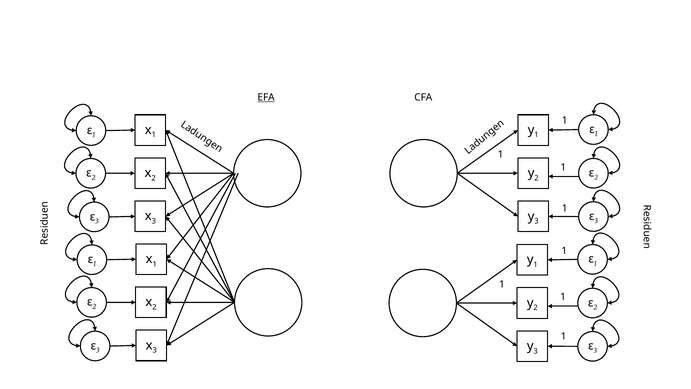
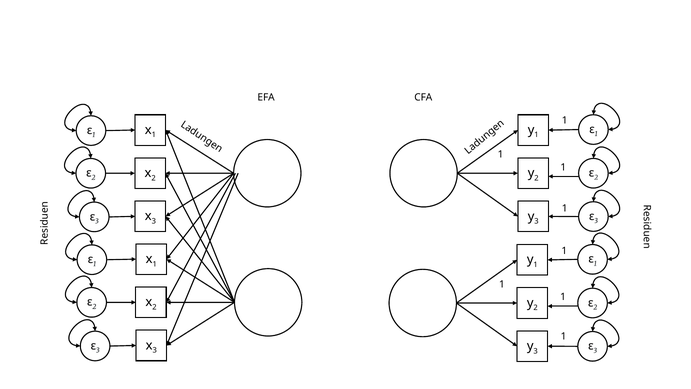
EFA underline: present -> none (266, 97)
